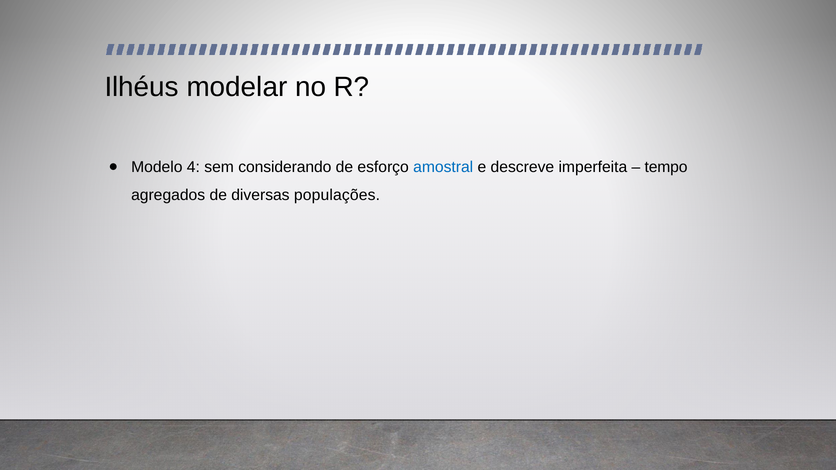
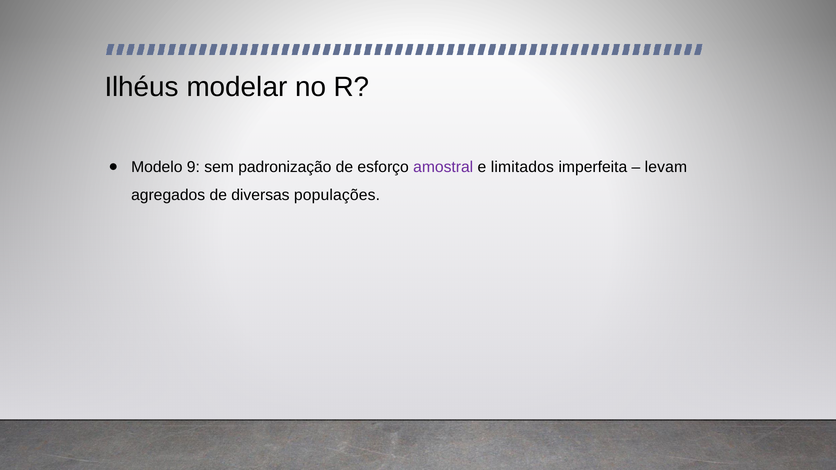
4: 4 -> 9 (193, 167)
considerando: considerando -> padronização (285, 167)
amostral colour: blue -> purple (443, 167)
descreve: descreve -> limitados (522, 167)
tempo: tempo -> levam (666, 167)
